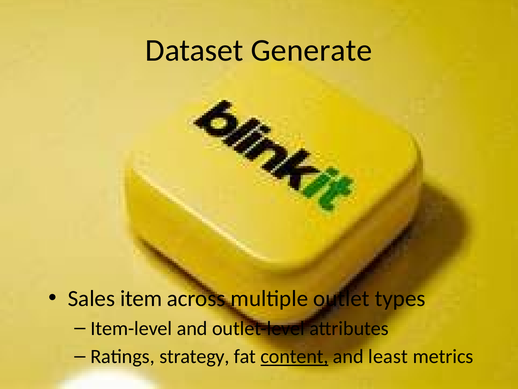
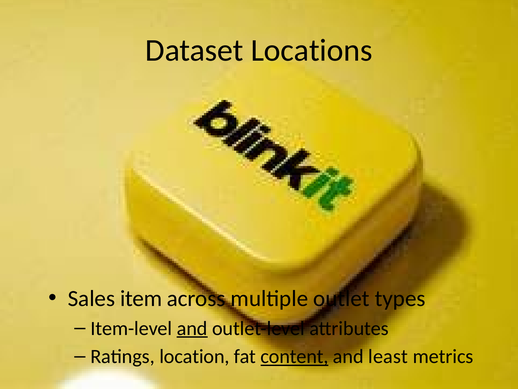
Generate: Generate -> Locations (312, 50)
and underline: none -> present (192, 328)
strategy: strategy -> location (194, 356)
